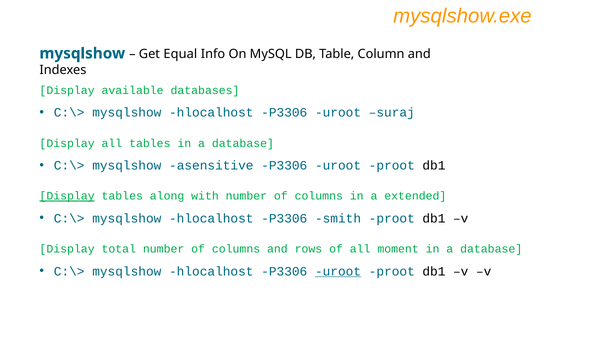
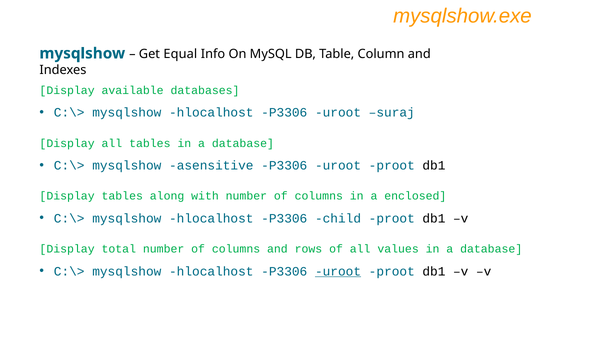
Display underline: present -> none (67, 196)
extended: extended -> enclosed (415, 196)
smith: smith -> child (338, 218)
moment: moment -> values (398, 249)
